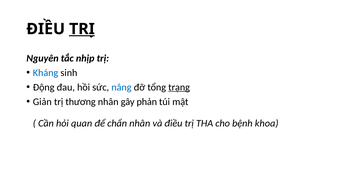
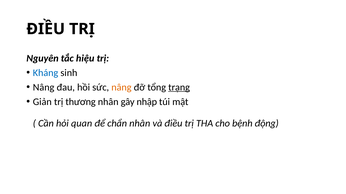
TRỊ underline: present -> none (82, 29)
nhịp: nhịp -> hiệu (85, 58)
Động: Động -> Nâng (44, 88)
nâng colour: blue -> orange (121, 88)
phản: phản -> nhập (147, 102)
khoa: khoa -> động (267, 124)
